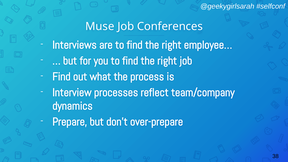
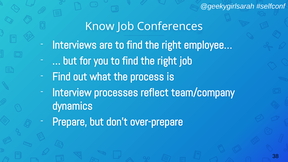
Muse: Muse -> Know (100, 26)
